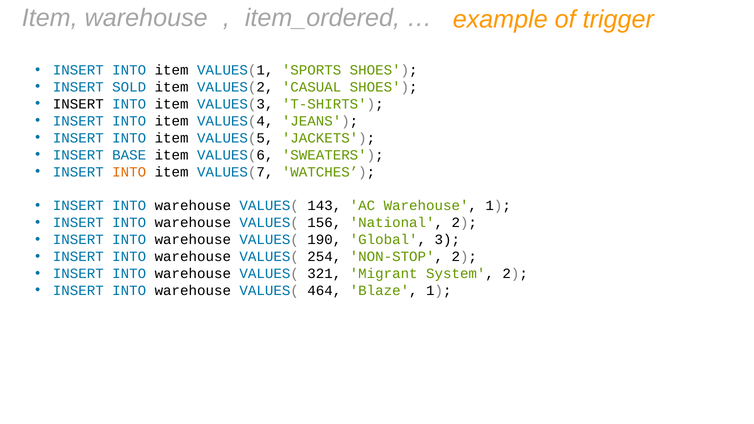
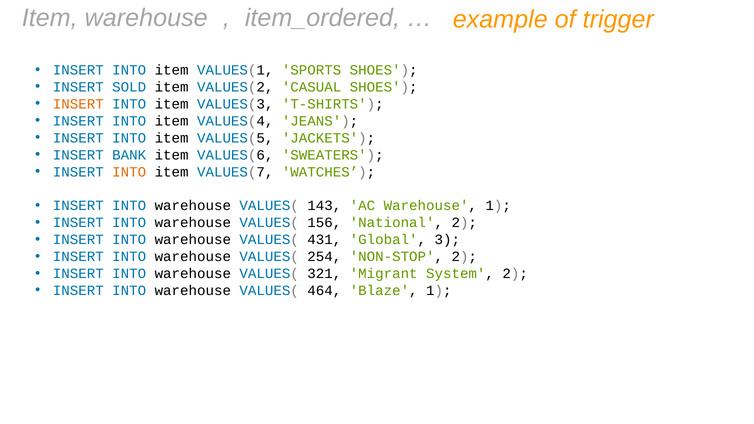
INSERT colour: black -> orange (78, 104)
BASE: BASE -> BANK (129, 155)
190: 190 -> 431 (324, 240)
